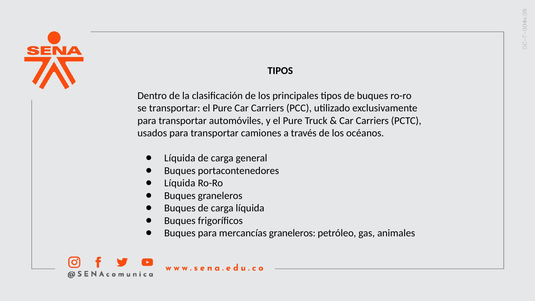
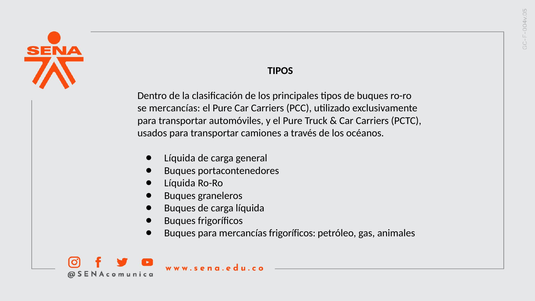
se transportar: transportar -> mercancías (175, 108)
mercancías graneleros: graneleros -> frigoríficos (292, 233)
